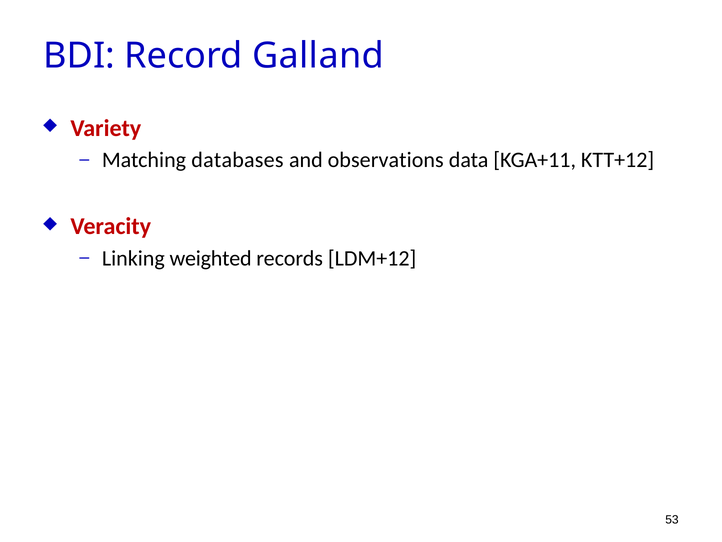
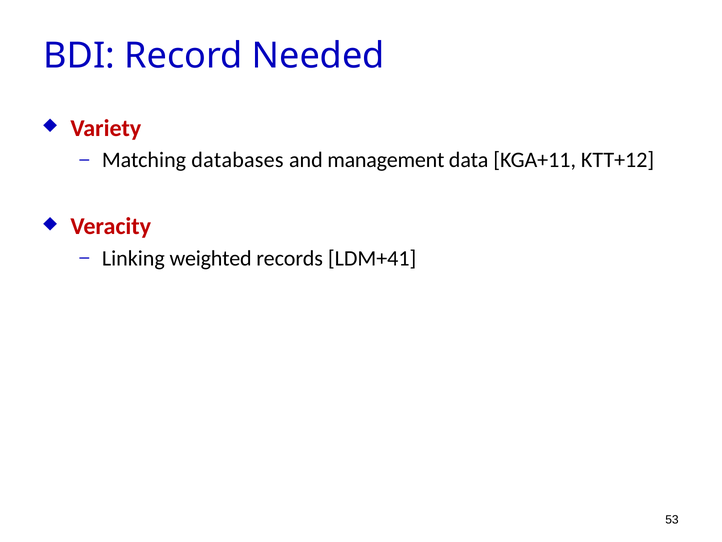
Galland: Galland -> Needed (318, 56)
observations: observations -> management (386, 160)
LDM+12: LDM+12 -> LDM+41 (372, 258)
